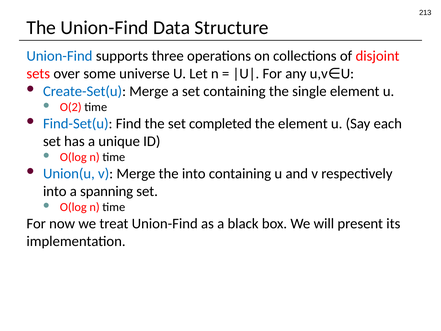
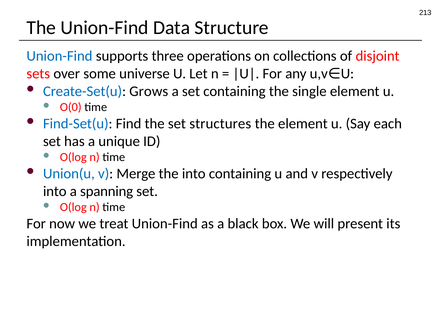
Create-Set(u Merge: Merge -> Grows (149, 91)
O(2: O(2 -> O(0 (71, 107)
completed: completed -> structures (220, 123)
